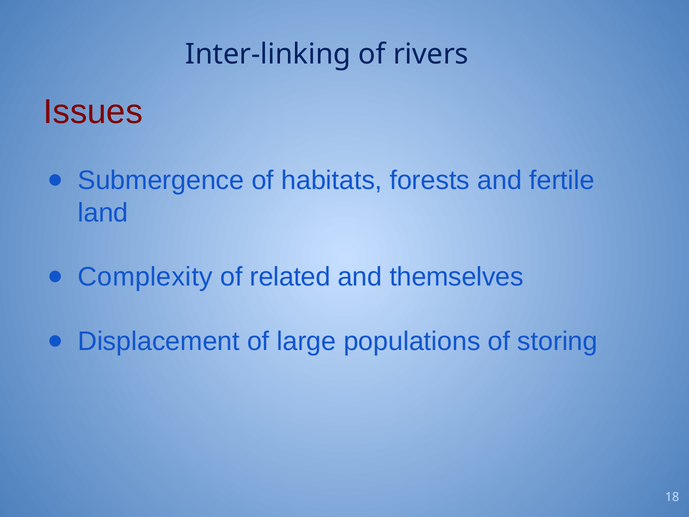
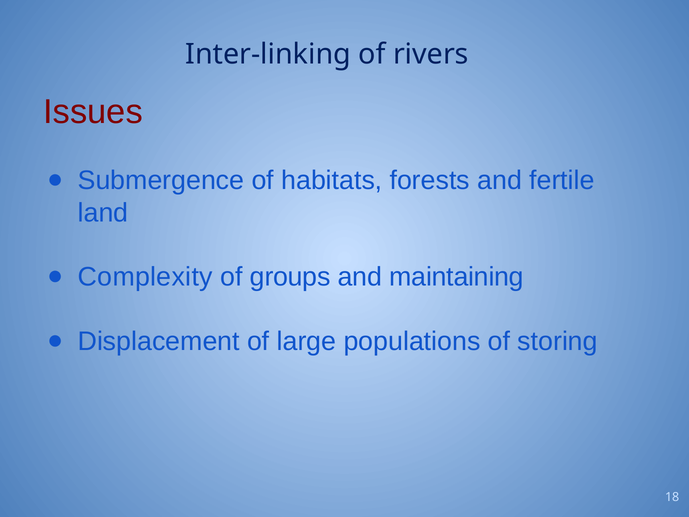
related: related -> groups (290, 277)
themselves: themselves -> maintaining (457, 277)
